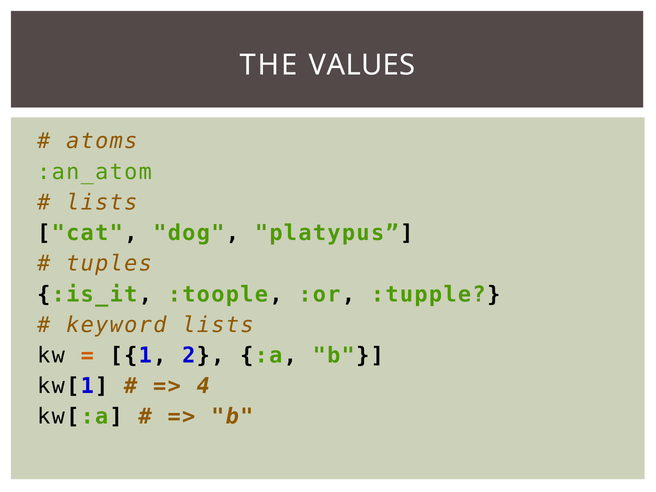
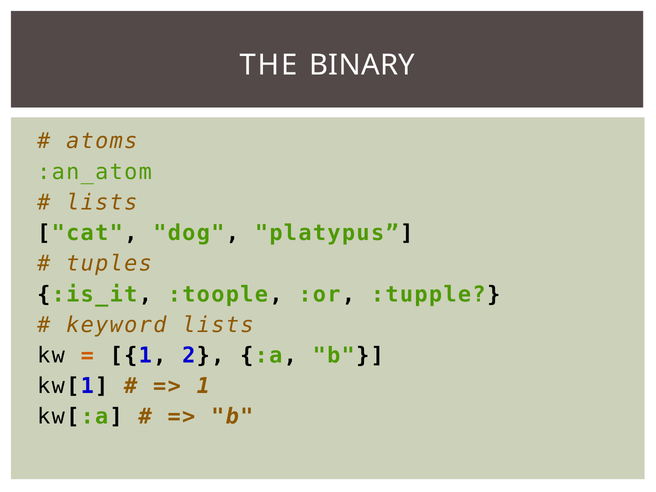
VALUES: VALUES -> BINARY (362, 65)
4: 4 -> 1 (203, 386)
